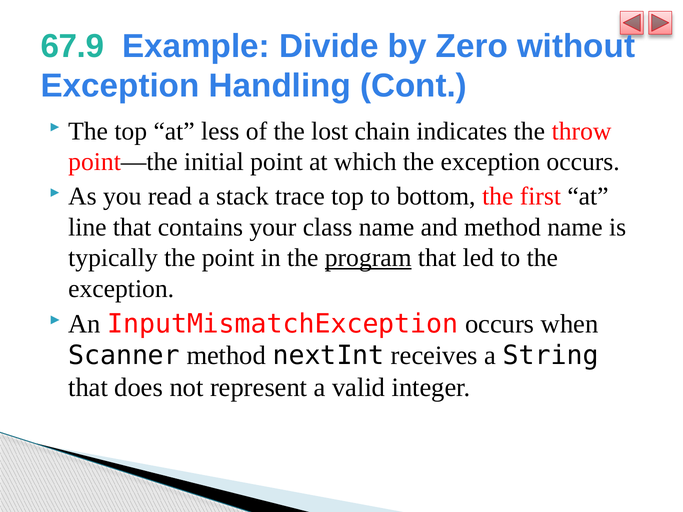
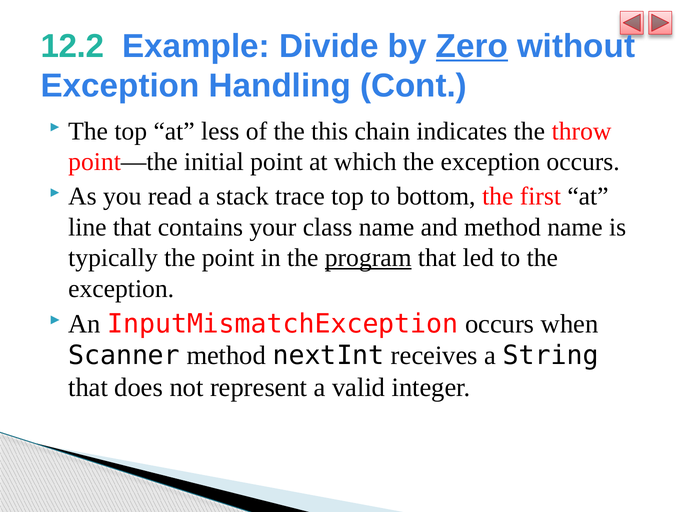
67.9: 67.9 -> 12.2 (72, 46)
Zero underline: none -> present (472, 46)
lost: lost -> this (330, 131)
